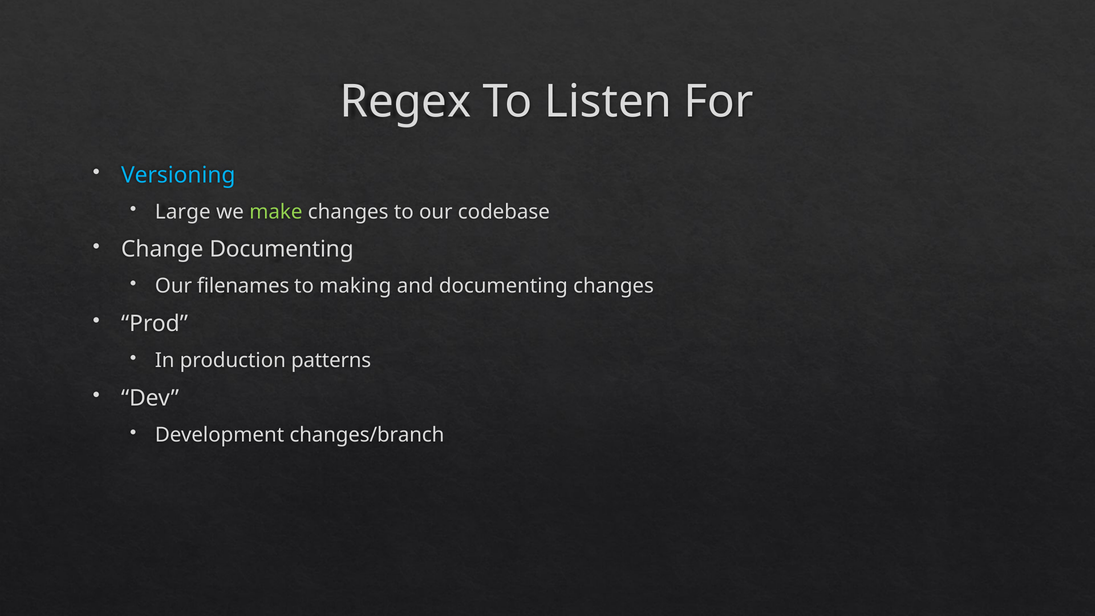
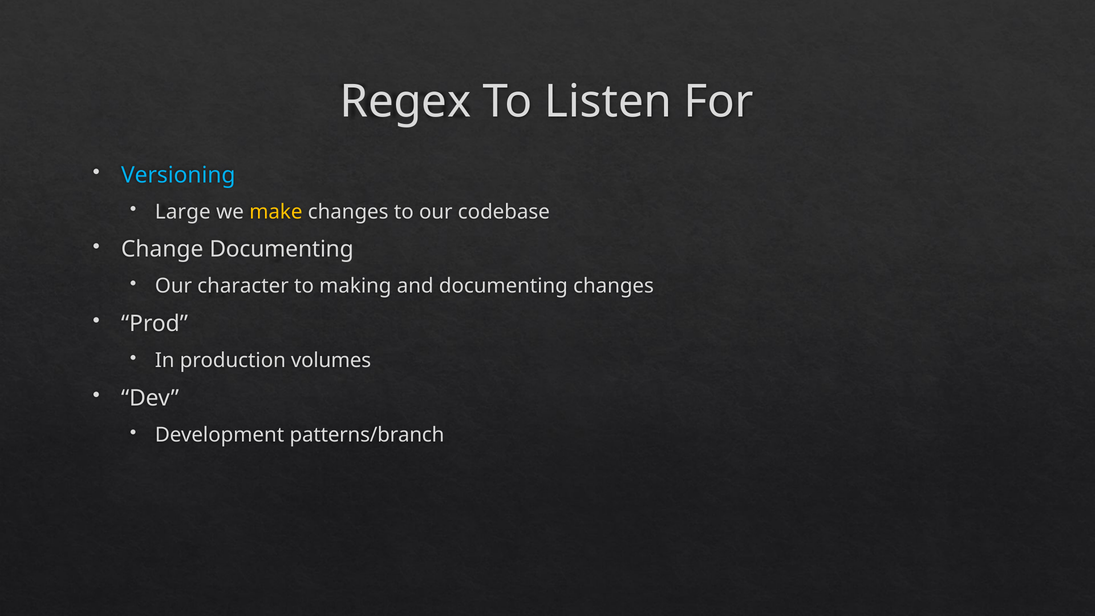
make colour: light green -> yellow (276, 212)
filenames: filenames -> character (243, 286)
patterns: patterns -> volumes (331, 361)
changes/branch: changes/branch -> patterns/branch (367, 435)
